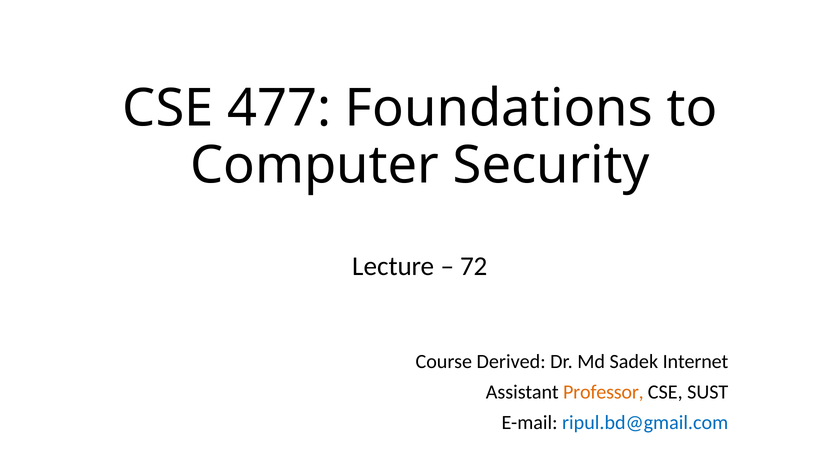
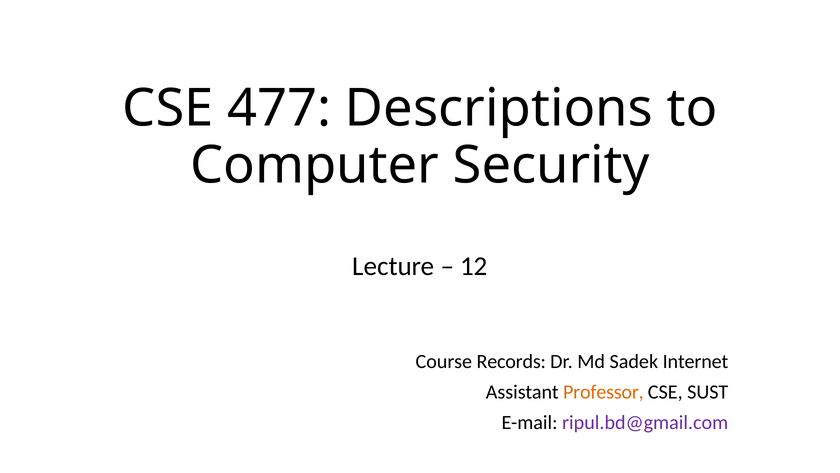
Foundations: Foundations -> Descriptions (499, 108)
72: 72 -> 12 (474, 266)
Derived: Derived -> Records (511, 361)
ripul.bd@gmail.com colour: blue -> purple (645, 422)
